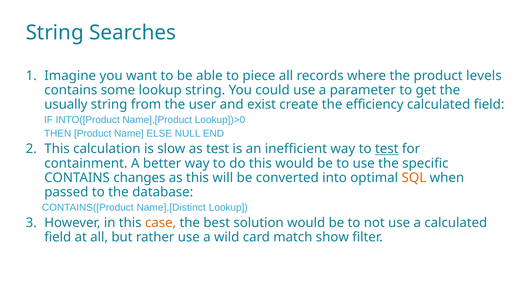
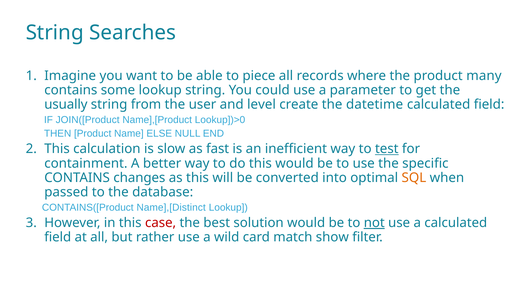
levels: levels -> many (484, 76)
exist: exist -> level (261, 104)
efficiency: efficiency -> datetime (375, 104)
INTO([Product: INTO([Product -> JOIN([Product (88, 120)
as test: test -> fast (218, 149)
case colour: orange -> red (161, 222)
not underline: none -> present (374, 222)
